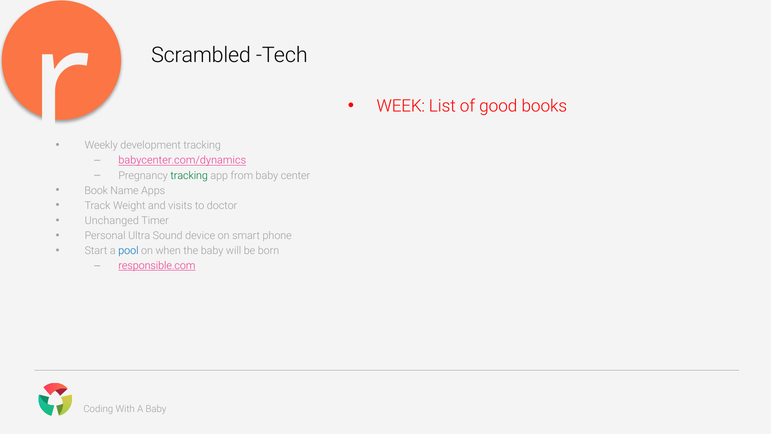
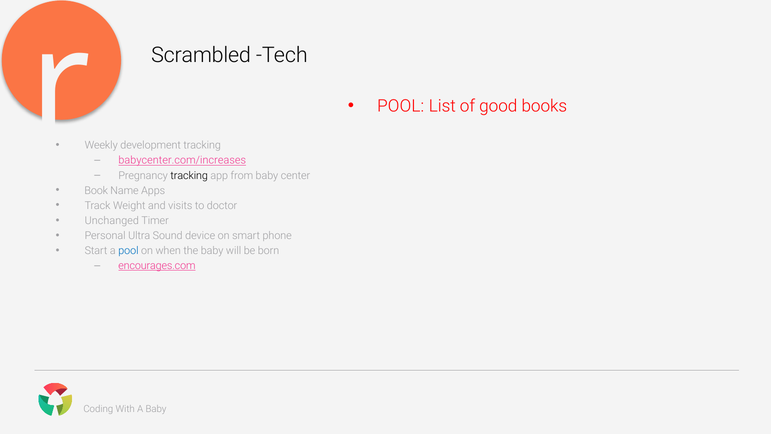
WEEK: WEEK -> POOL (401, 106)
babycenter.com/dynamics: babycenter.com/dynamics -> babycenter.com/increases (182, 160)
tracking colour: green -> black (189, 175)
responsible.com: responsible.com -> encourages.com (157, 266)
